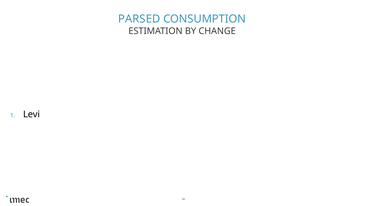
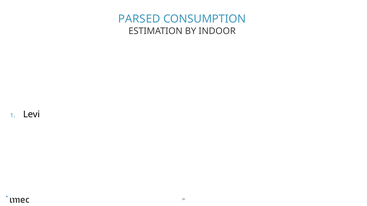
CHANGE: CHANGE -> INDOOR (217, 31)
